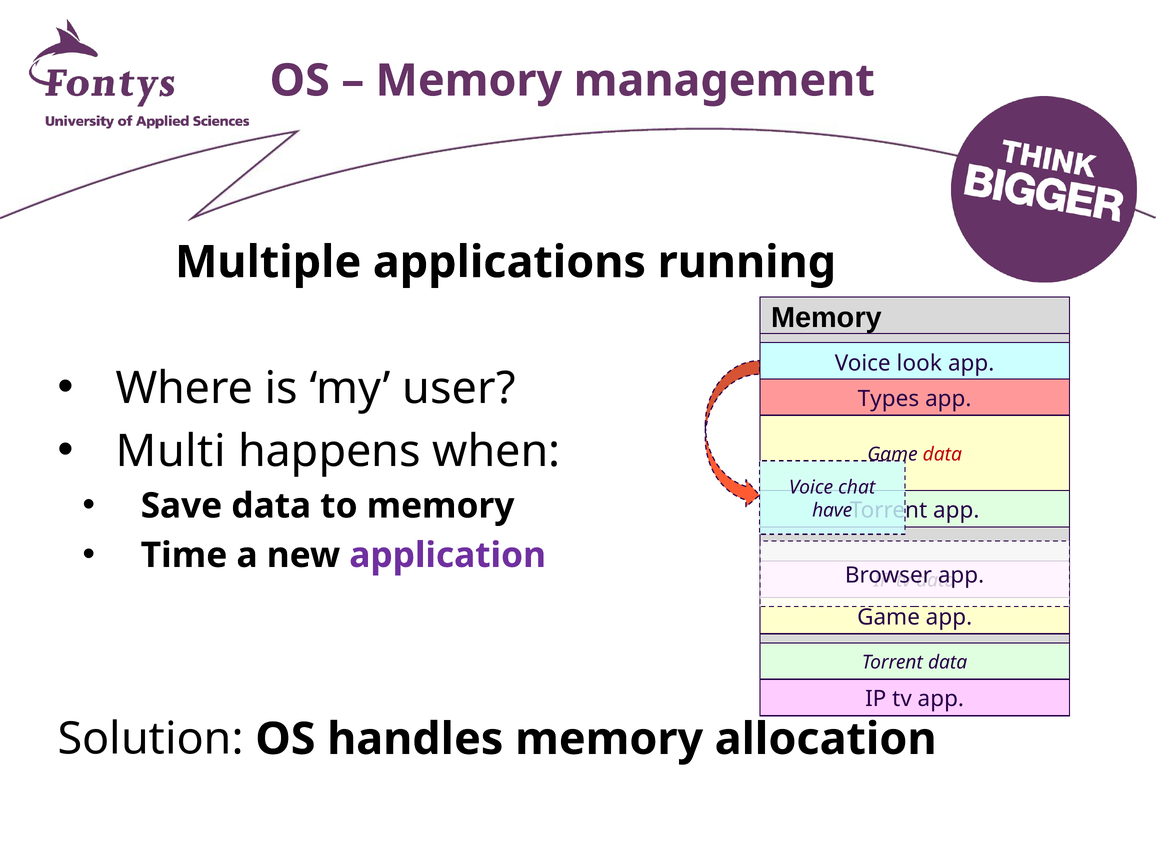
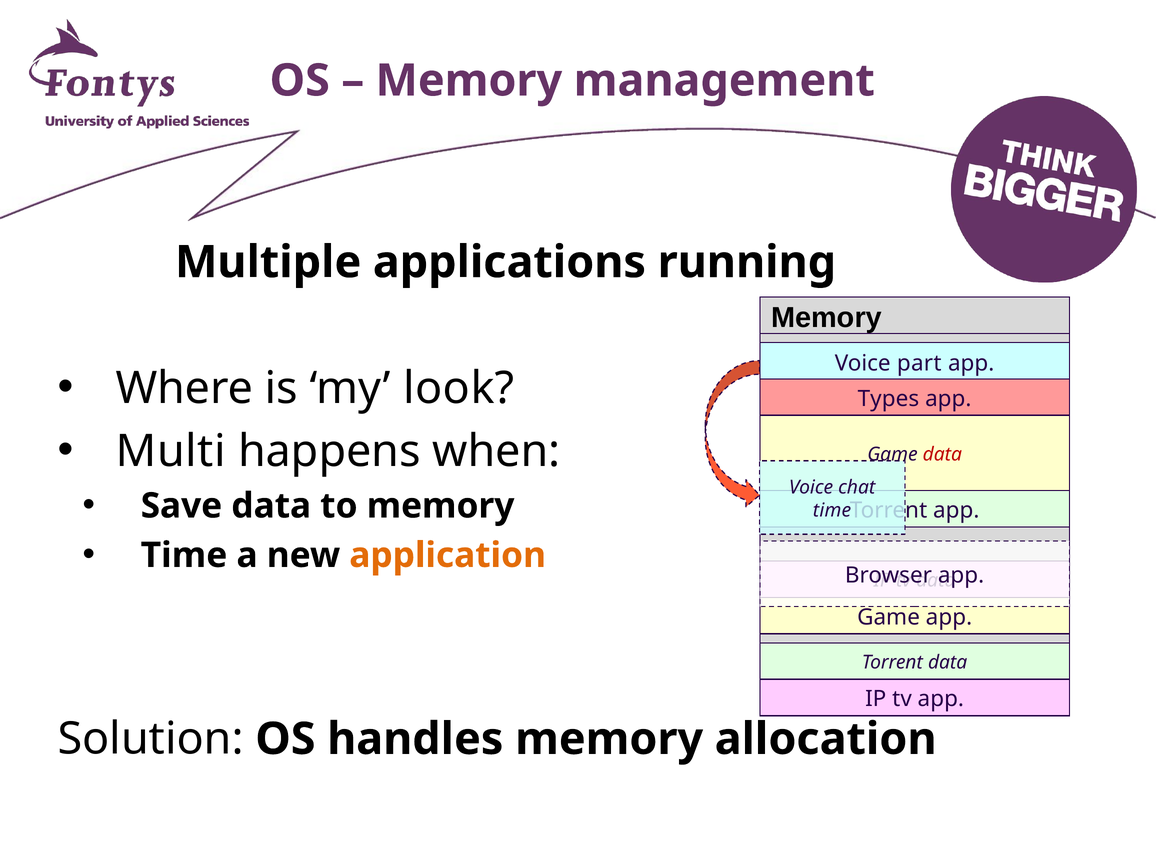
look: look -> part (919, 363)
user: user -> look (459, 388)
have: have -> time (832, 510)
application colour: purple -> orange (448, 555)
